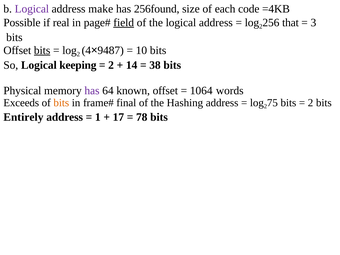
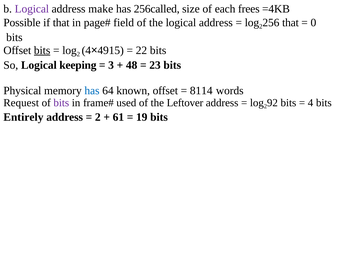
256found: 256found -> 256called (157, 9)
code: code -> frees (249, 9)
if real: real -> that (61, 23)
field underline: present -> none (124, 23)
3: 3 -> 0 (313, 23)
9487: 9487 -> 4915 (111, 50)
10: 10 -> 22 (141, 50)
2: 2 -> 3 (111, 65)
14: 14 -> 48 (132, 65)
38: 38 -> 23 (155, 65)
has colour: purple -> blue (92, 91)
1064: 1064 -> 8114 (201, 91)
Exceeds: Exceeds -> Request (21, 103)
bits colour: orange -> purple (61, 103)
final: final -> used (126, 103)
Hashing: Hashing -> Leftover (185, 103)
75: 75 -> 92 (272, 103)
2: 2 -> 4 (311, 103)
1: 1 -> 2 (98, 117)
17: 17 -> 61 (118, 117)
78: 78 -> 19 (142, 117)
